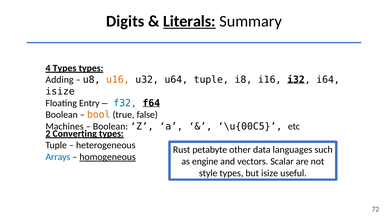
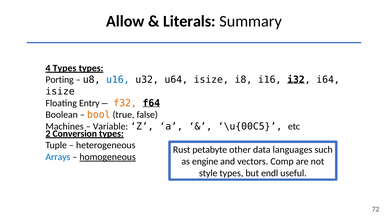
Digits: Digits -> Allow (125, 21)
Literals underline: present -> none (189, 21)
Adding: Adding -> Porting (60, 79)
u16 colour: orange -> blue (118, 79)
u64 tuple: tuple -> isize (211, 79)
f32 colour: blue -> orange (125, 103)
Boolean: Boolean -> Variable (110, 126)
Converting: Converting -> Conversion (75, 133)
Scalar: Scalar -> Comp (282, 161)
but isize: isize -> endl (270, 172)
